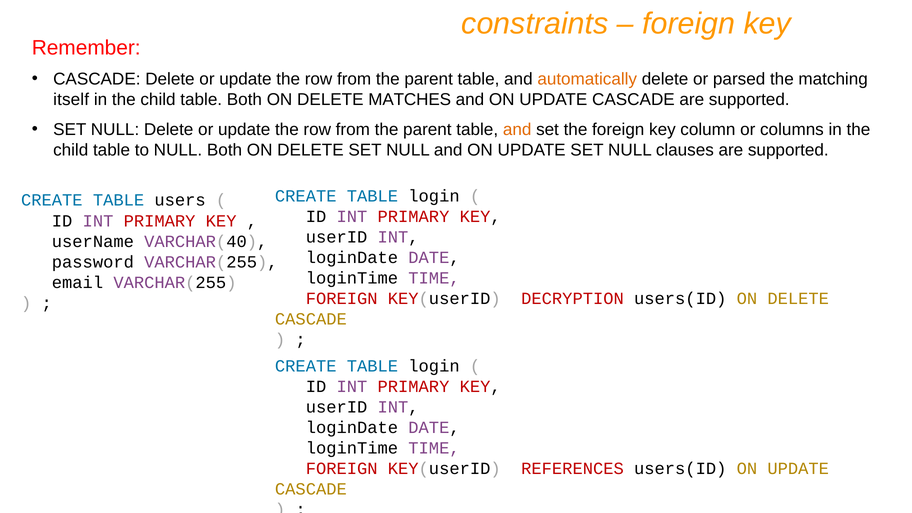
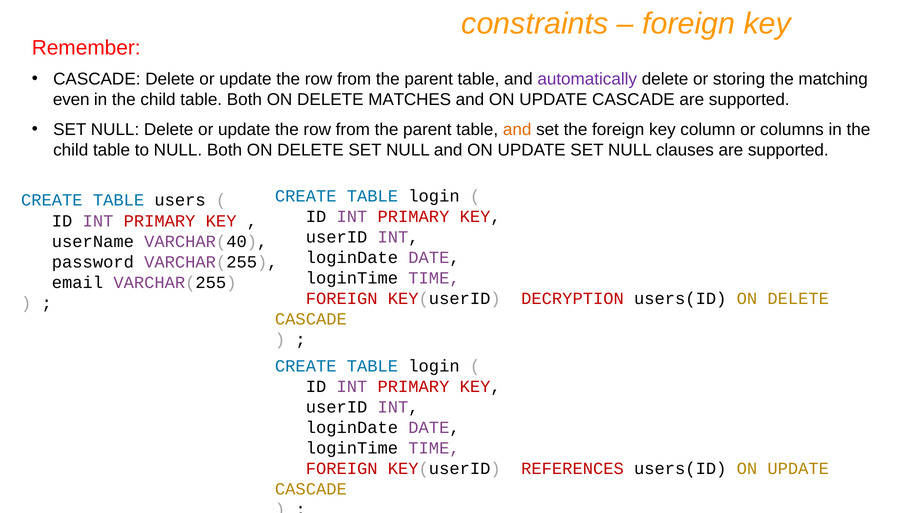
automatically colour: orange -> purple (587, 79)
parsed: parsed -> storing (739, 79)
itself: itself -> even (71, 100)
